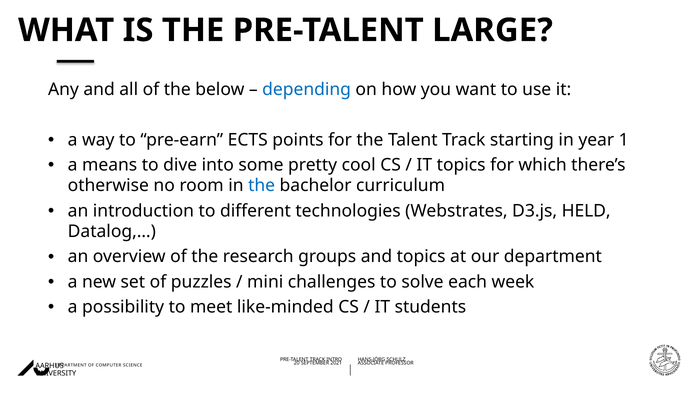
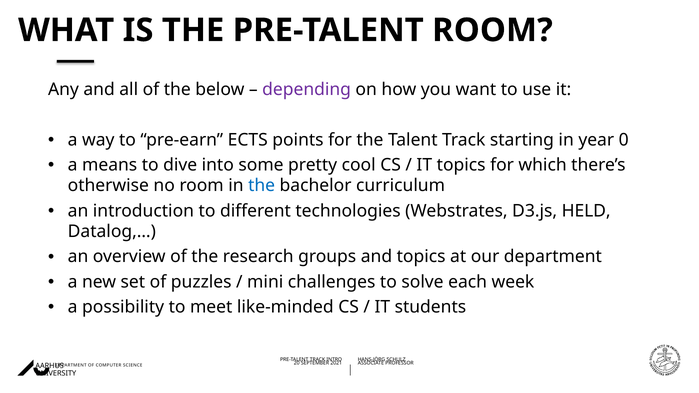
PRE-TALENT LARGE: LARGE -> ROOM (492, 30)
depending colour: blue -> purple (307, 90)
1: 1 -> 0 (624, 140)
